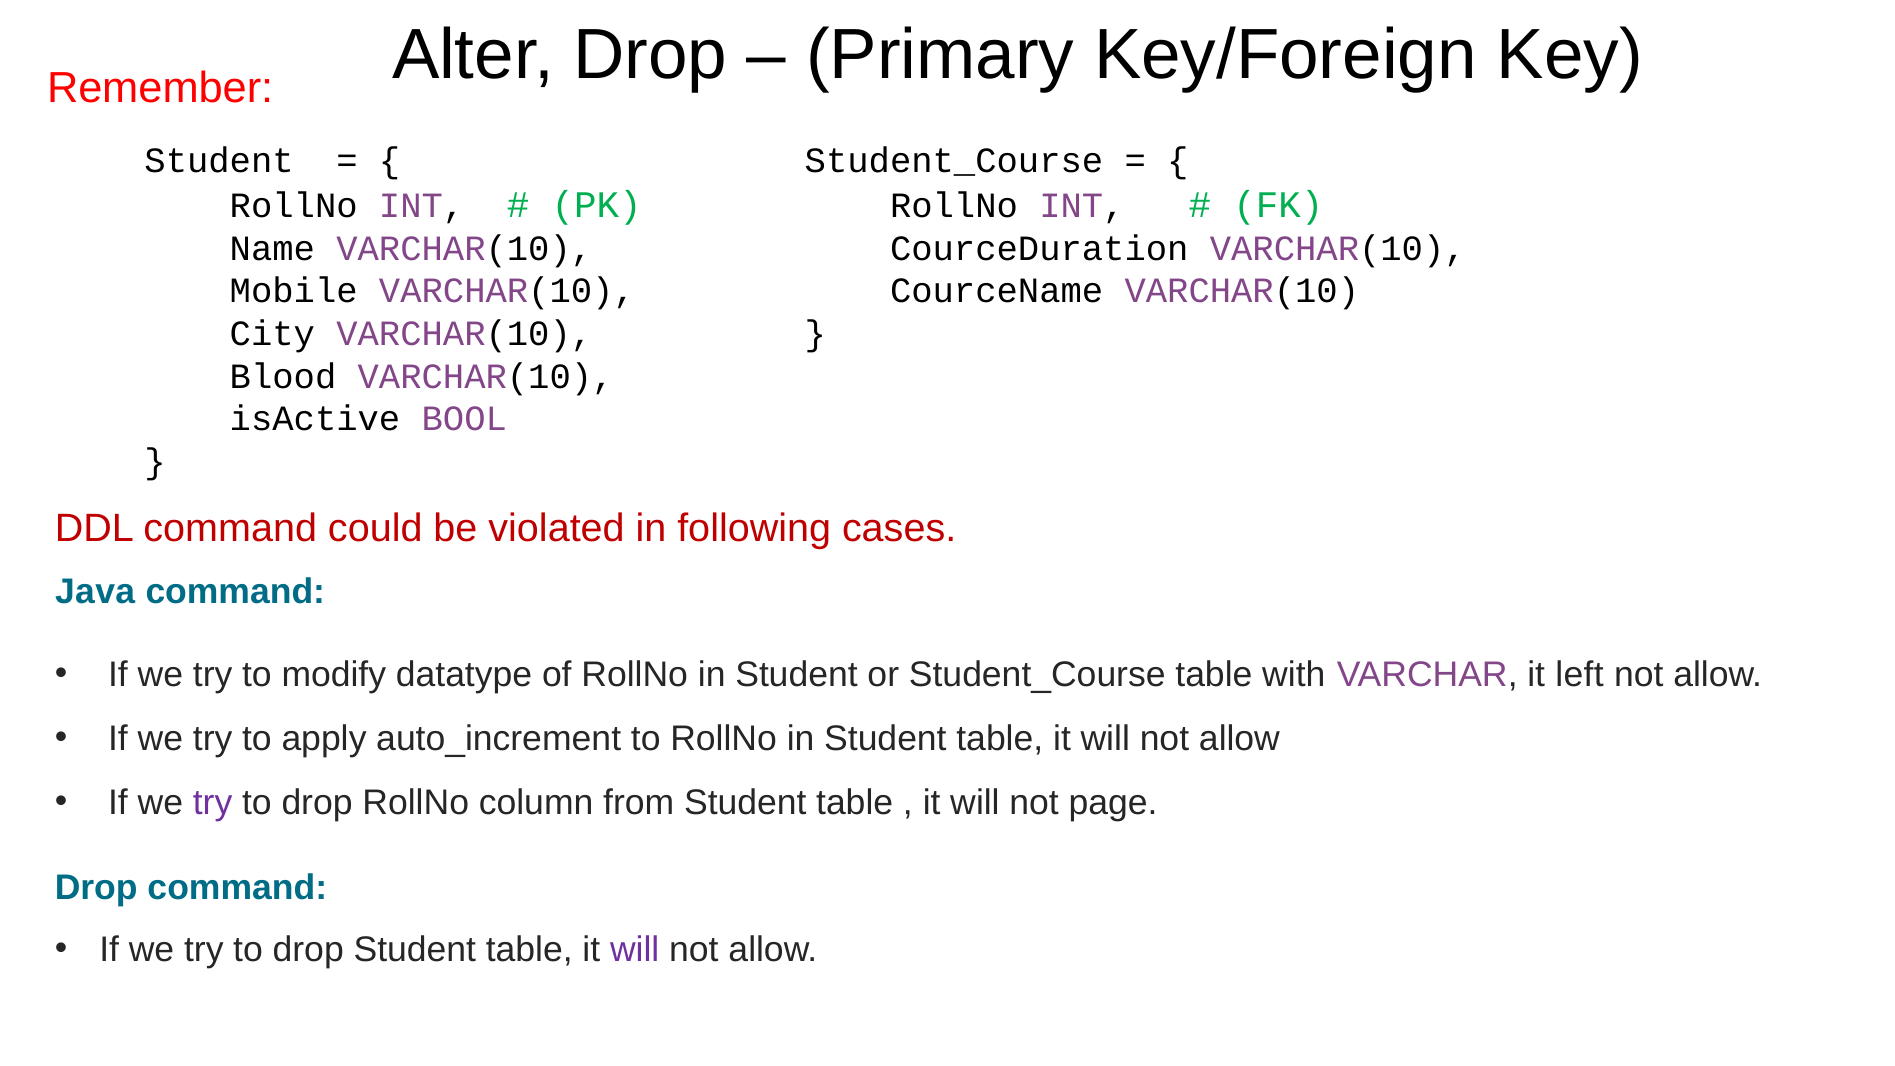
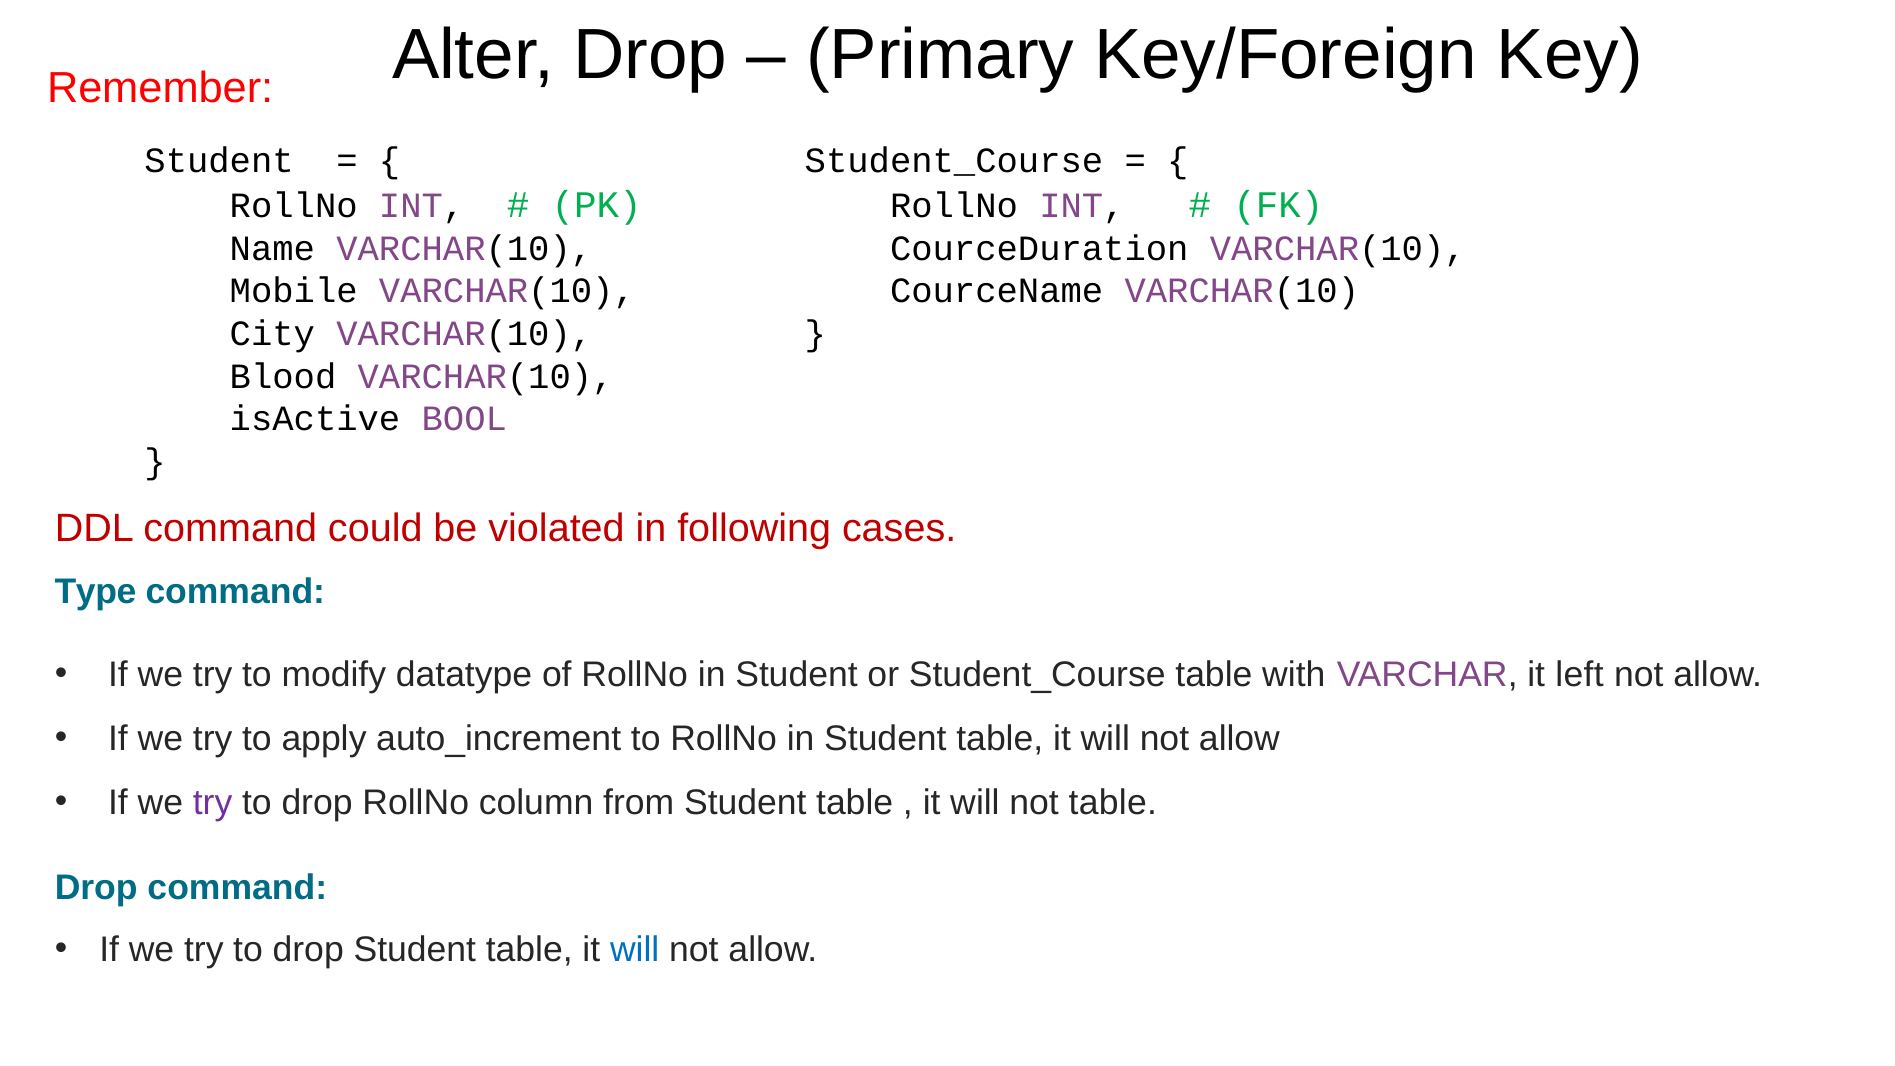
Java: Java -> Type (95, 592)
not page: page -> table (1113, 803)
will colour: purple -> blue (635, 950)
